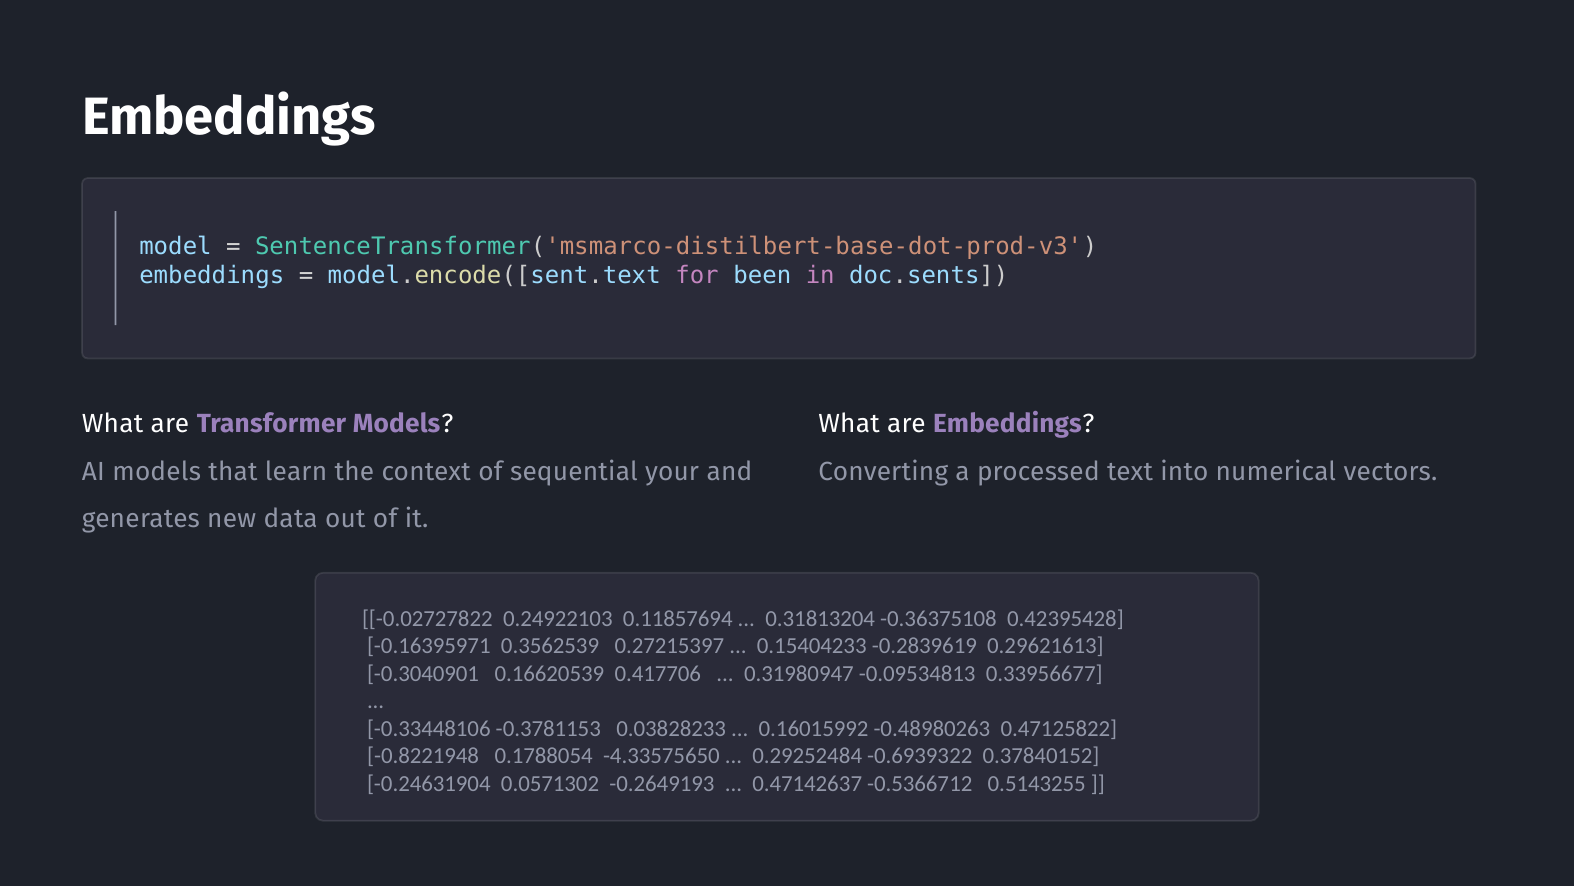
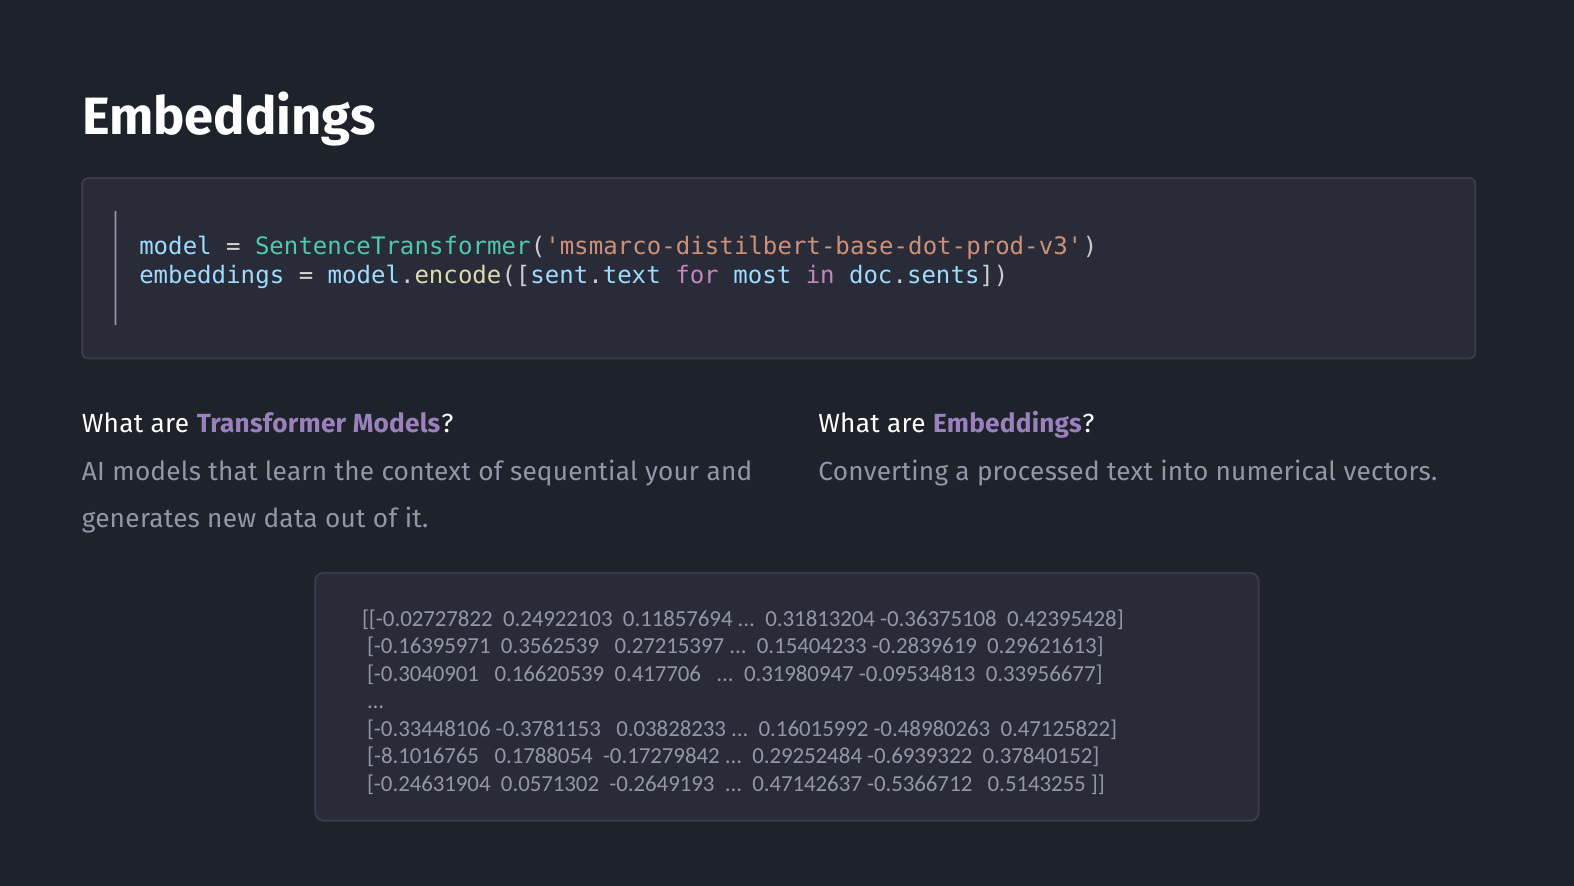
been: been -> most (762, 275)
-0.8221948: -0.8221948 -> -8.1016765 (423, 756)
-4.33575650: -4.33575650 -> -0.17279842 (661, 756)
